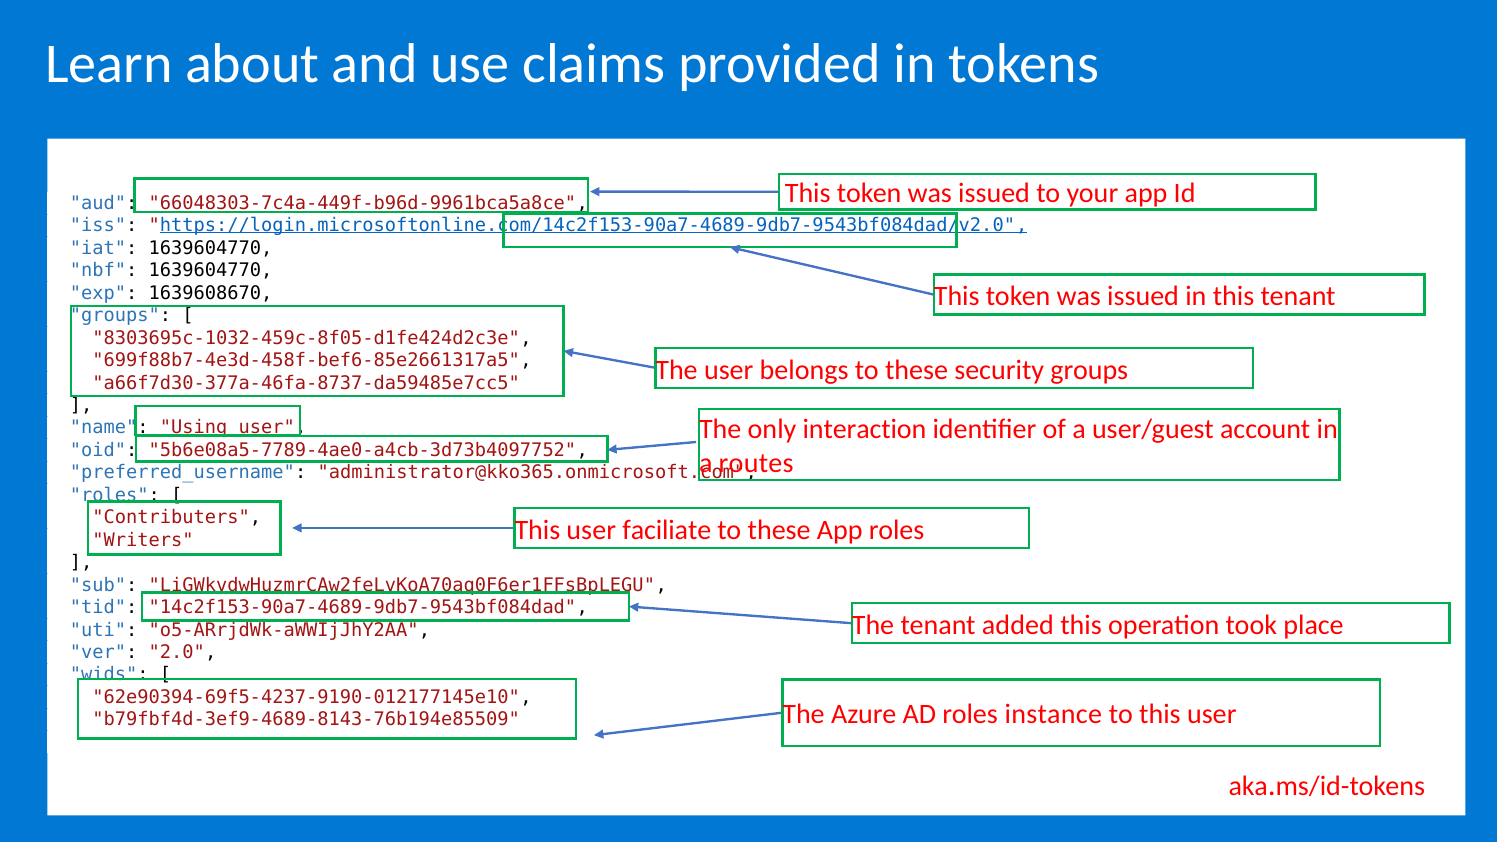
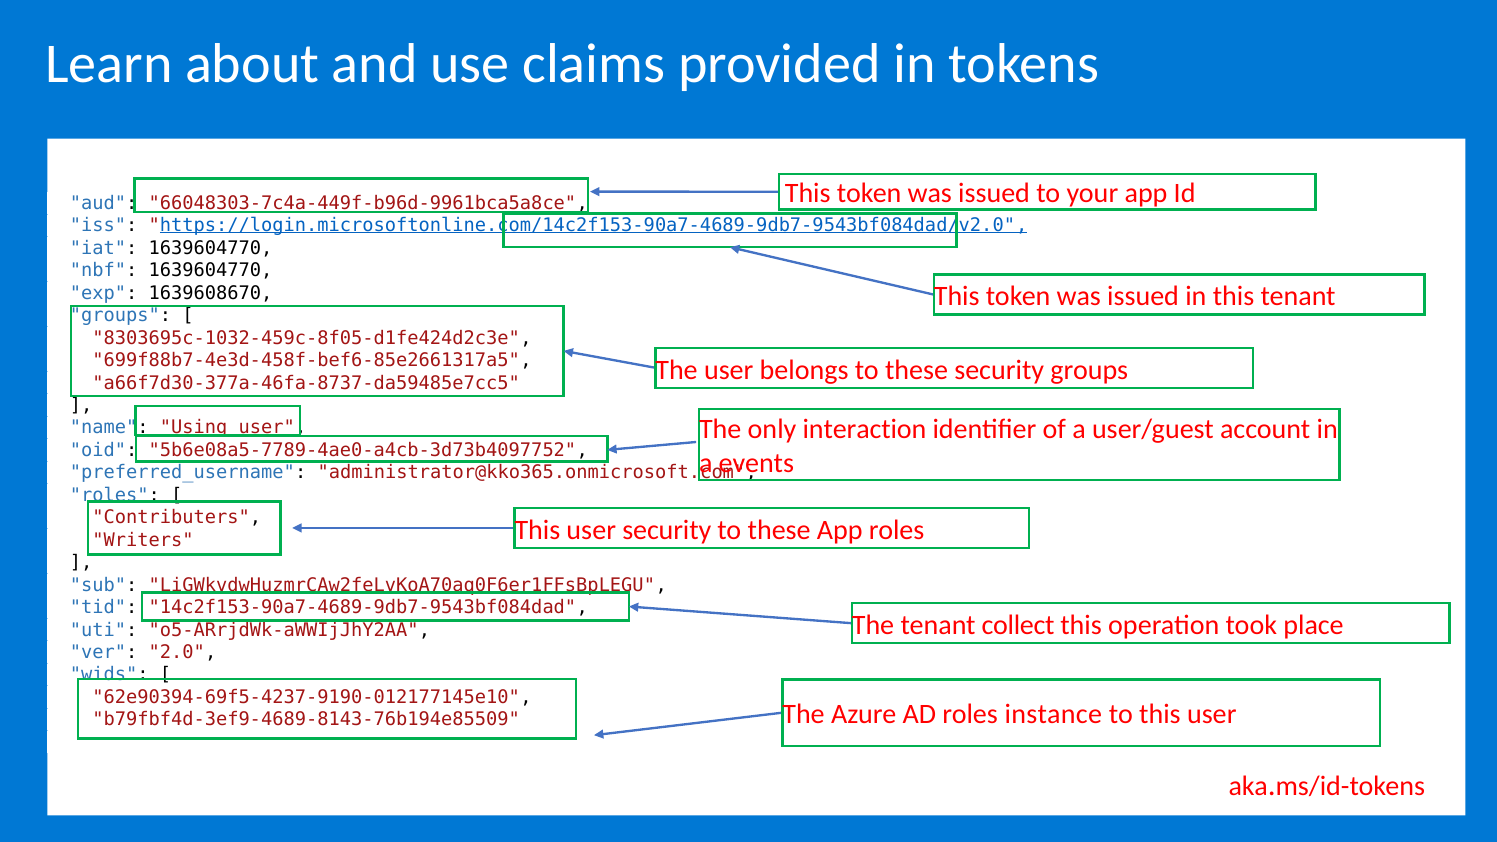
routes: routes -> events (756, 463)
user faciliate: faciliate -> security (667, 530)
added: added -> collect (1018, 625)
